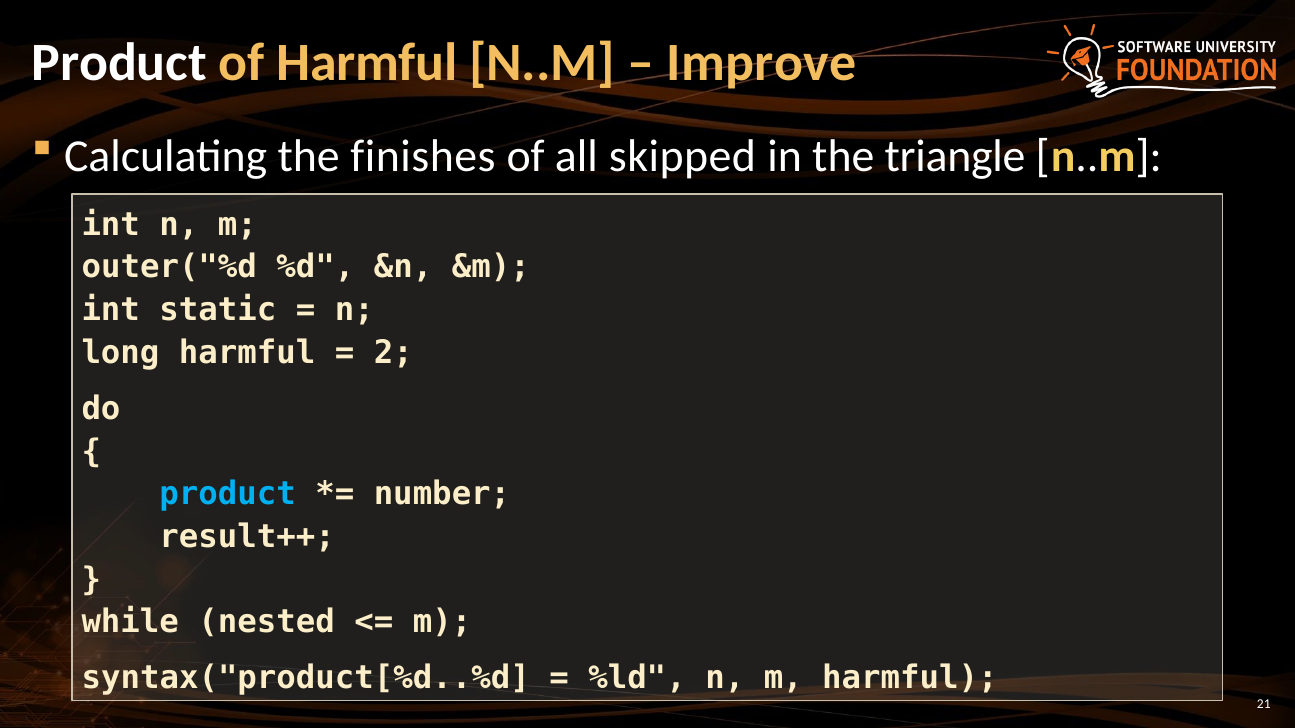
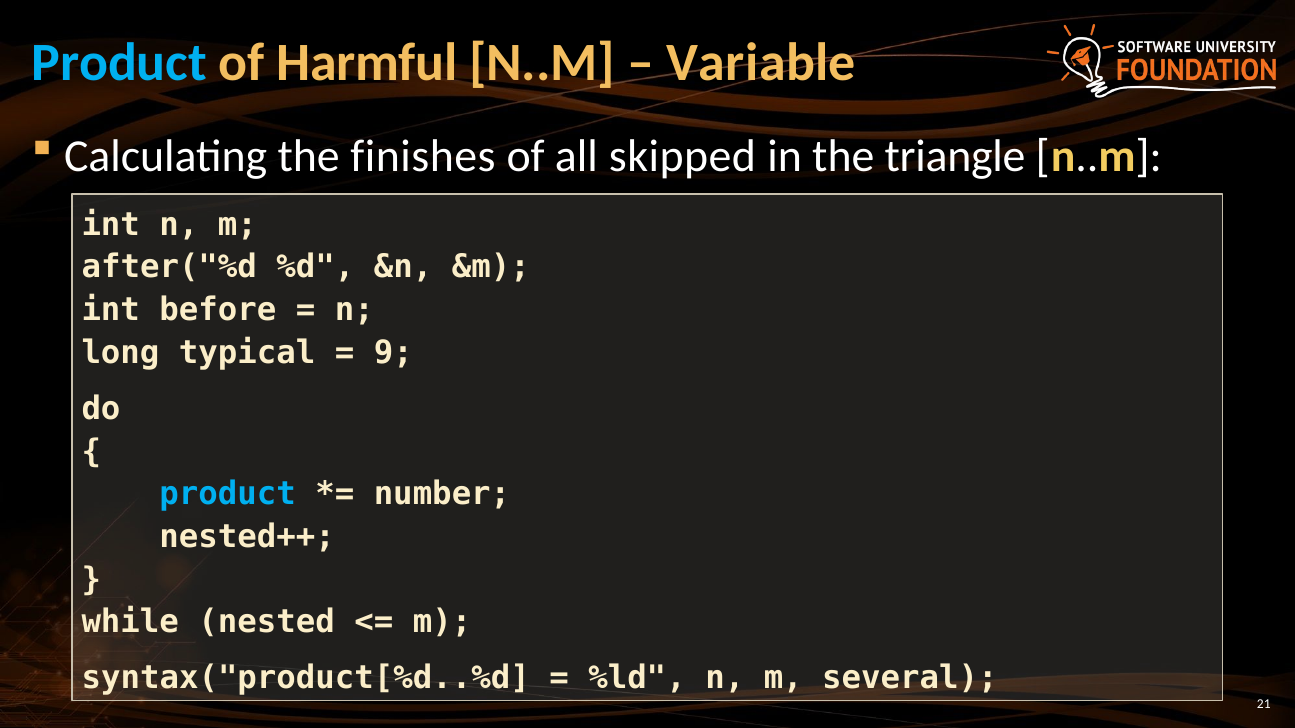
Product colour: white -> light blue (119, 63)
Improve: Improve -> Variable (761, 63)
outer("%d: outer("%d -> after("%d (169, 267)
static: static -> before (218, 310)
long harmful: harmful -> typical (247, 353)
2: 2 -> 9 (393, 353)
result++: result++ -> nested++ (247, 537)
m harmful: harmful -> several (910, 679)
